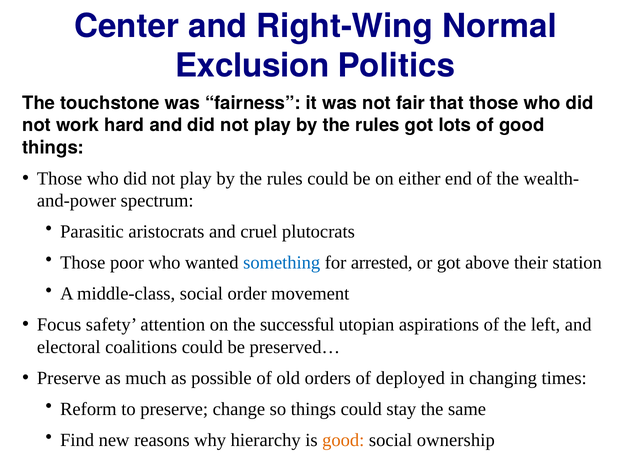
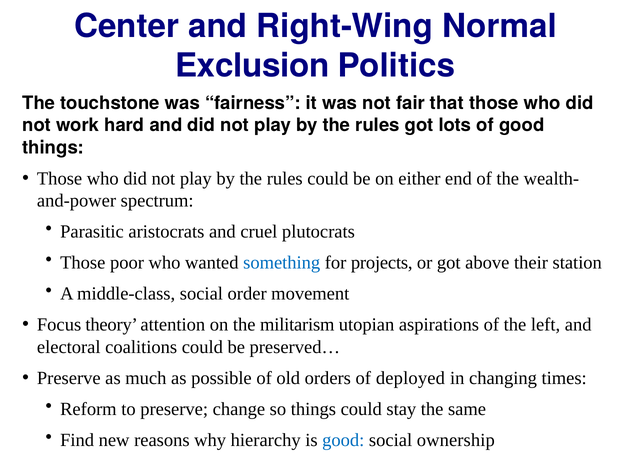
arrested: arrested -> projects (382, 263)
safety: safety -> theory (112, 325)
successful: successful -> militarism (297, 325)
good colour: orange -> blue (343, 440)
